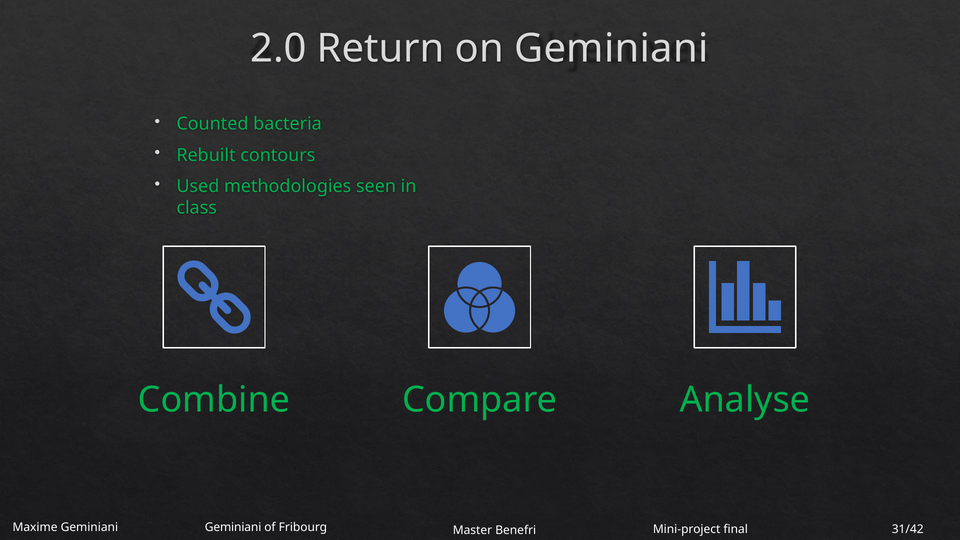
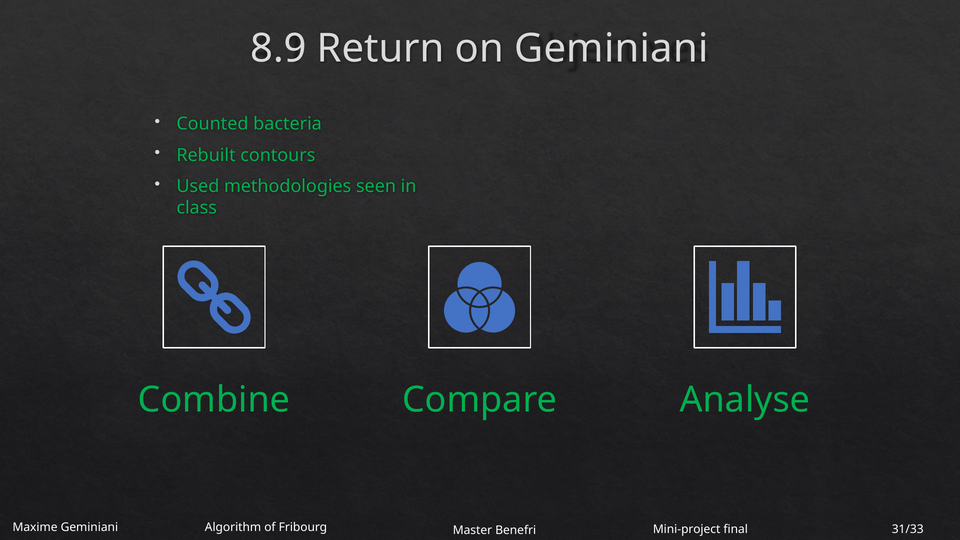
2.0: 2.0 -> 8.9 (278, 49)
Geminiani: Geminiani -> Algorithm (233, 527)
31/42: 31/42 -> 31/33 (908, 529)
